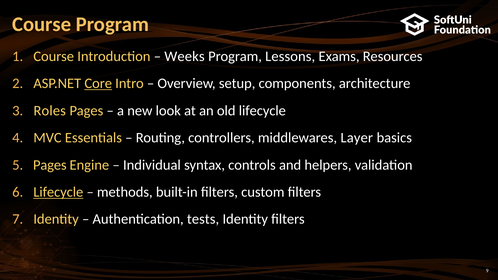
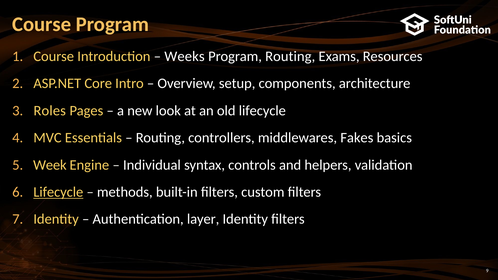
Program Lessons: Lessons -> Routing (290, 56)
Core underline: present -> none (98, 84)
Layer: Layer -> Fakes (357, 138)
Pages: Pages -> Week (50, 165)
tests: tests -> layer (203, 219)
